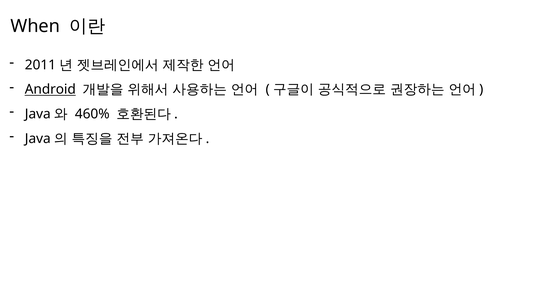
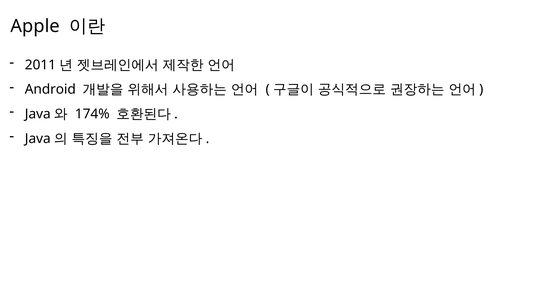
When: When -> Apple (35, 26)
Android underline: present -> none (50, 89)
460%: 460% -> 174% (92, 114)
